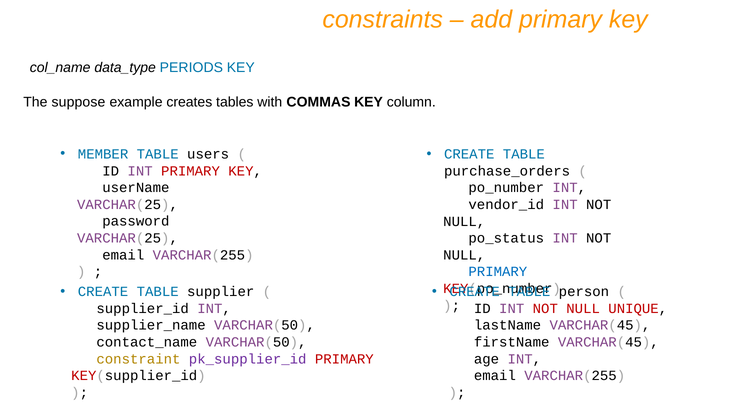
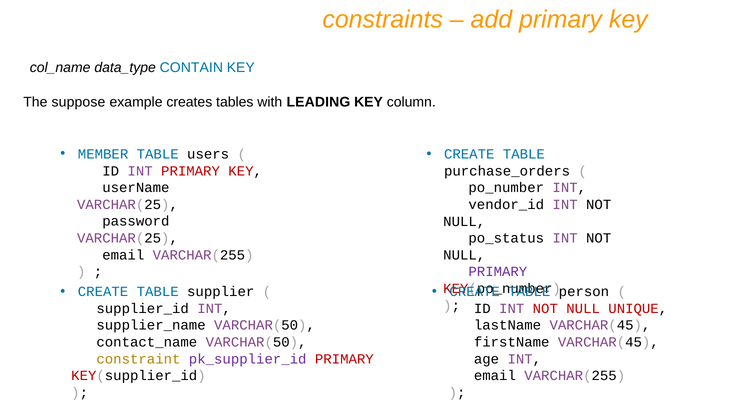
PERIODS: PERIODS -> CONTAIN (191, 68)
COMMAS: COMMAS -> LEADING (318, 102)
PRIMARY colour: blue -> purple (498, 272)
